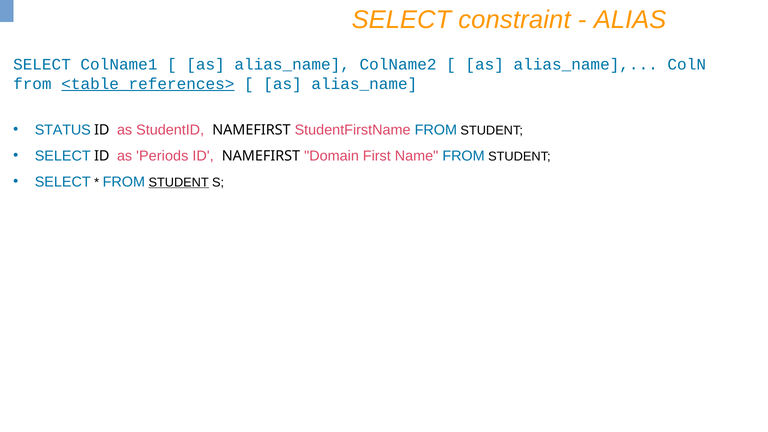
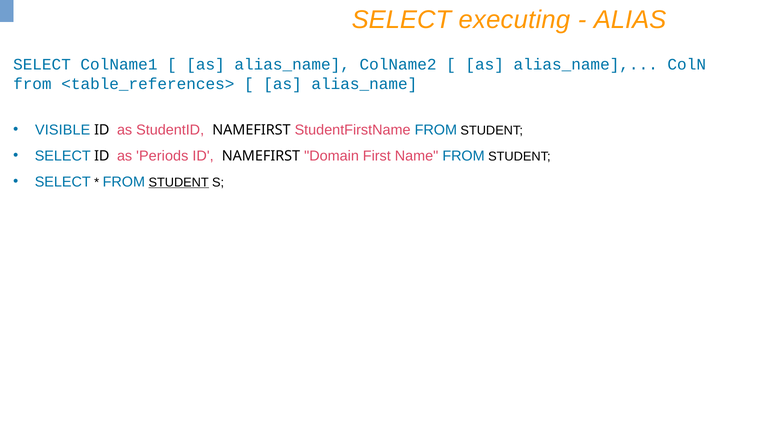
constraint: constraint -> executing (514, 20)
<table_references> underline: present -> none (148, 84)
STATUS: STATUS -> VISIBLE (63, 130)
